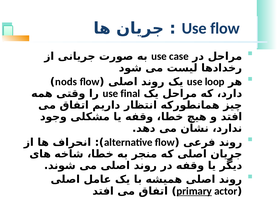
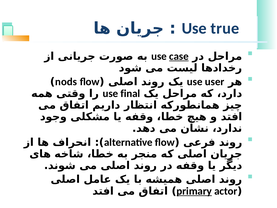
Use flow: flow -> true (225, 28)
case underline: none -> present (179, 56)
loop: loop -> user (215, 82)
